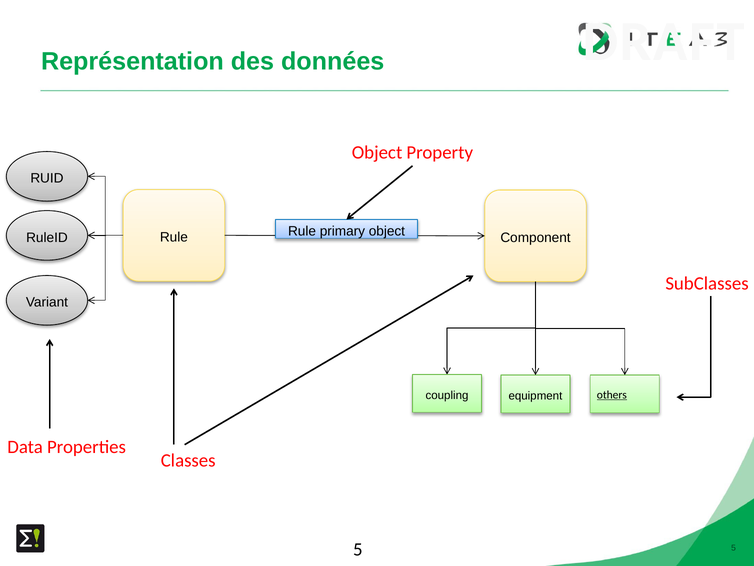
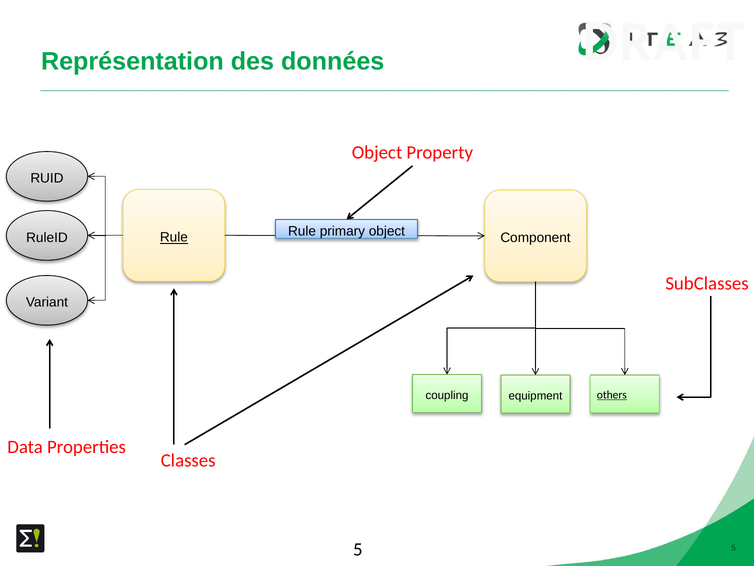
Rule underline: none -> present (174, 237)
